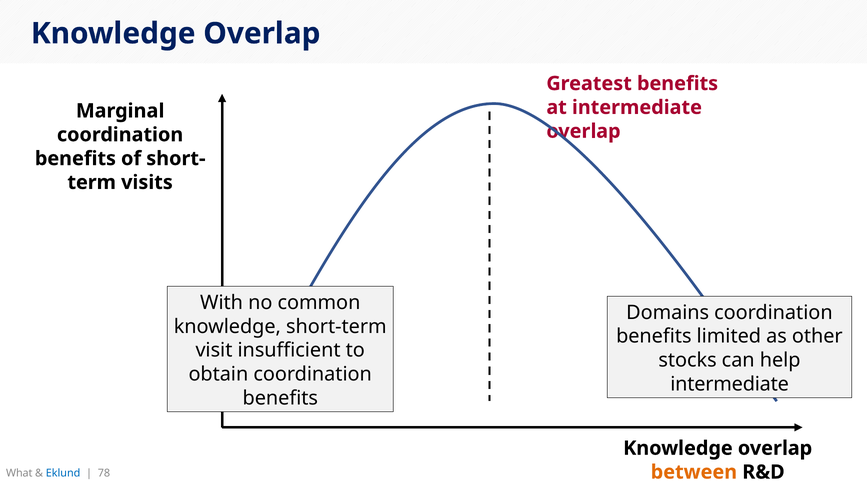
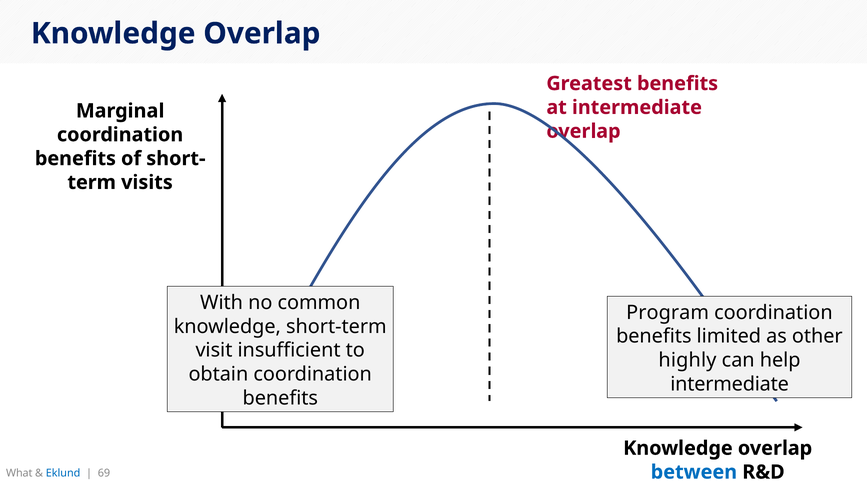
Domains: Domains -> Program (668, 312)
stocks: stocks -> highly (687, 360)
between colour: orange -> blue (694, 472)
78: 78 -> 69 (104, 473)
